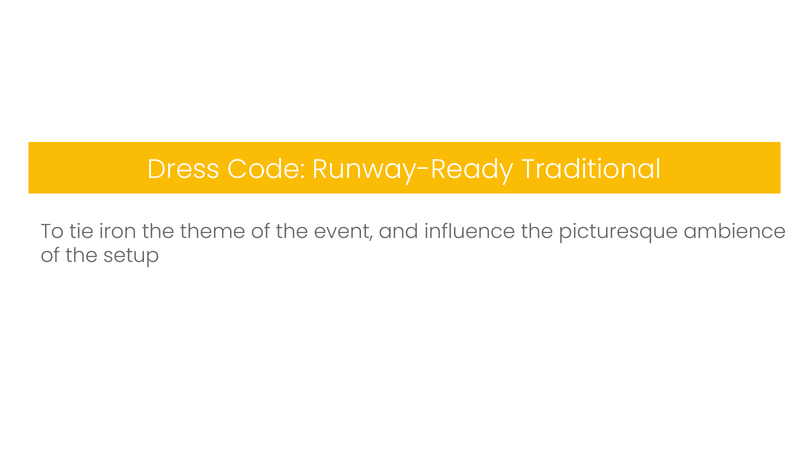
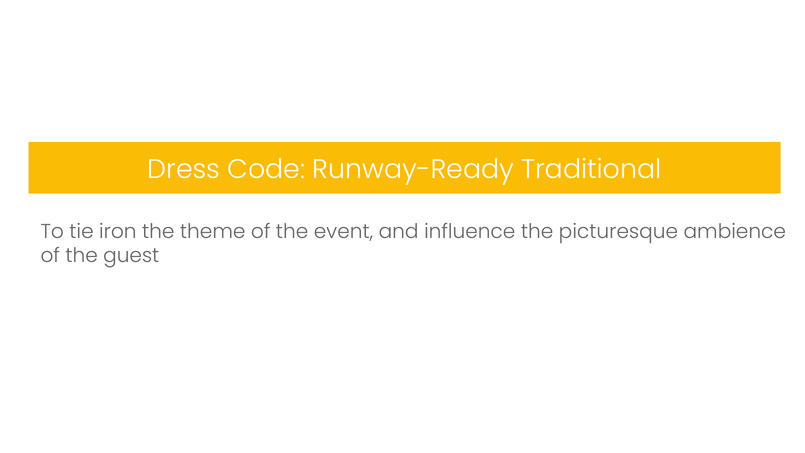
setup: setup -> guest (131, 256)
